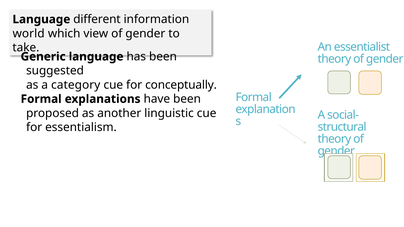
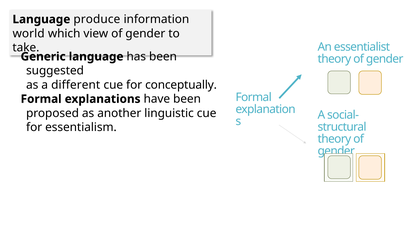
different: different -> produce (97, 19)
category: category -> different (76, 85)
